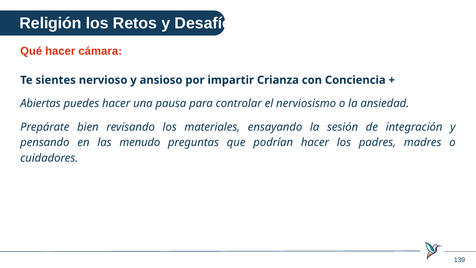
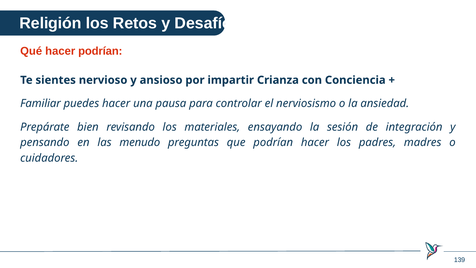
hacer cámara: cámara -> podrían (100, 51)
Abiertas: Abiertas -> Familiar (40, 103)
